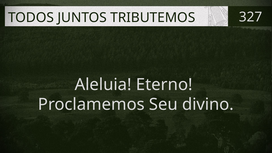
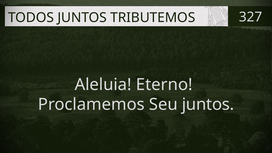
Seu divino: divino -> juntos (208, 104)
